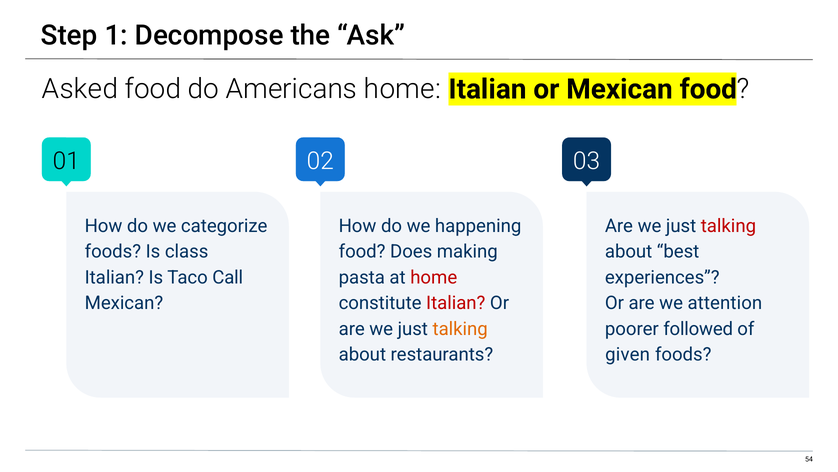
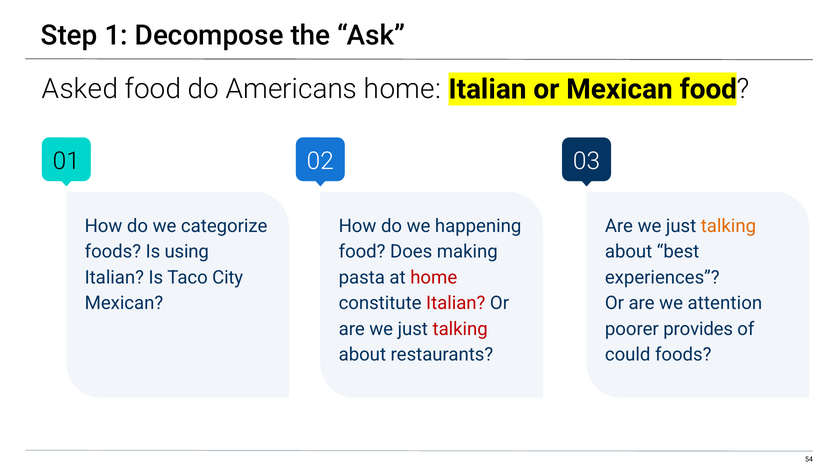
talking colour: red -> orange (728, 226)
class: class -> using (187, 251)
Call: Call -> City (228, 277)
talking colour: orange -> red (460, 328)
followed: followed -> provides (698, 328)
given: given -> could (628, 354)
